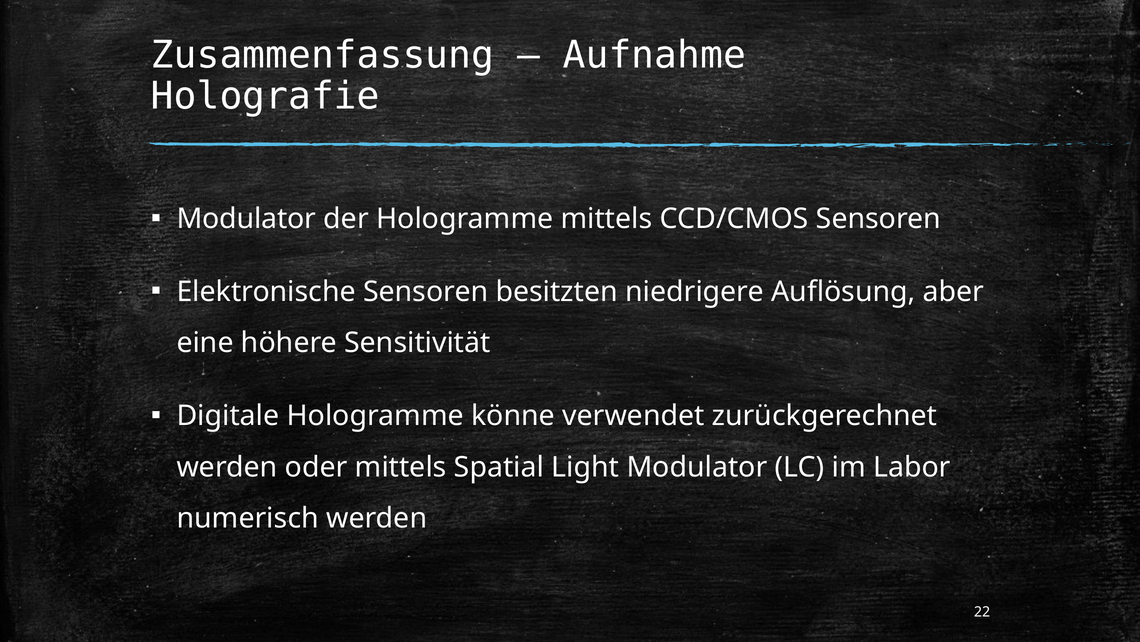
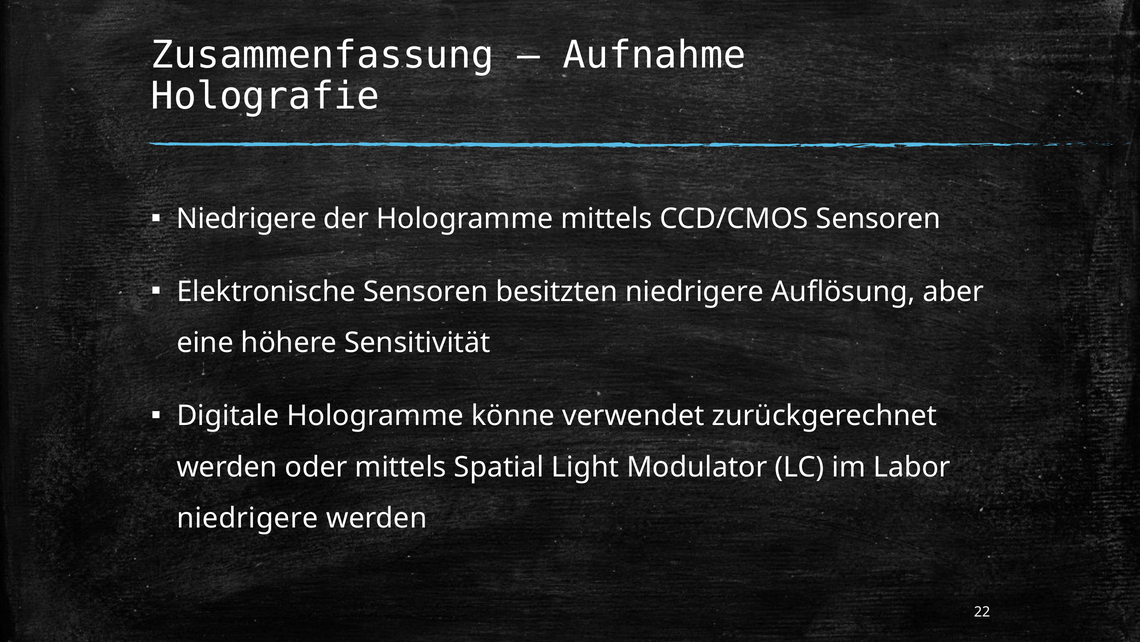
Modulator: Modulator -> Niedrigere (246, 219)
numerisch: numerisch -> niedrigere (248, 518)
